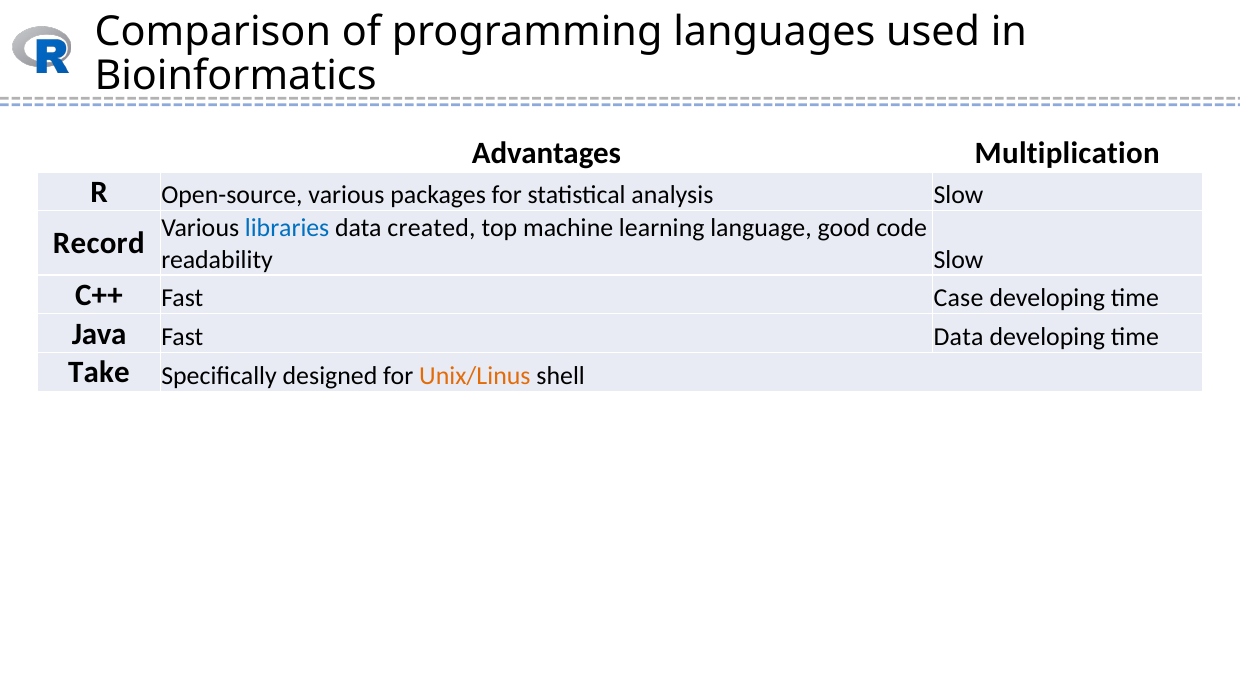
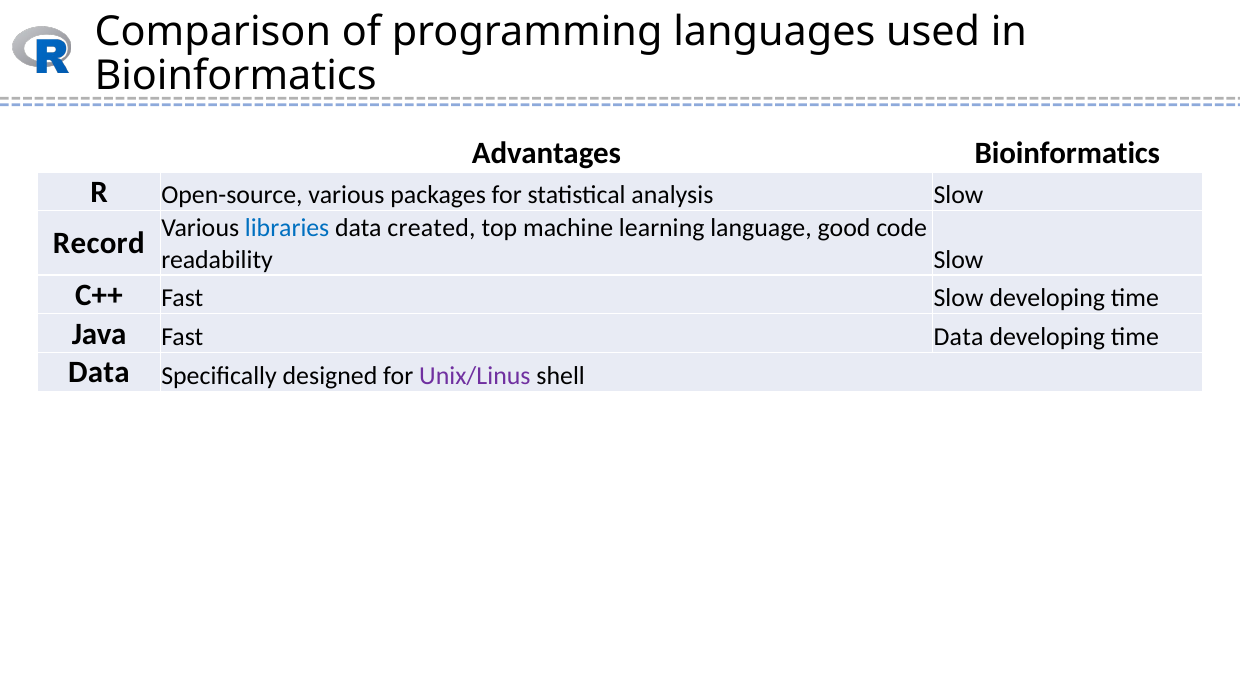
Advantages Multiplication: Multiplication -> Bioinformatics (1067, 154)
Fast Case: Case -> Slow (959, 299)
Take: Take -> Data (99, 373)
Unix/Linus colour: orange -> purple (475, 376)
